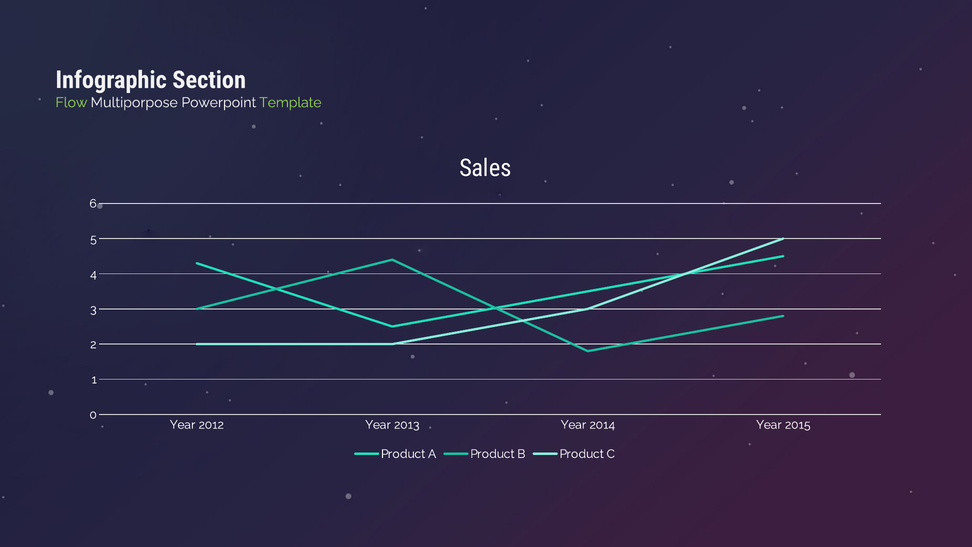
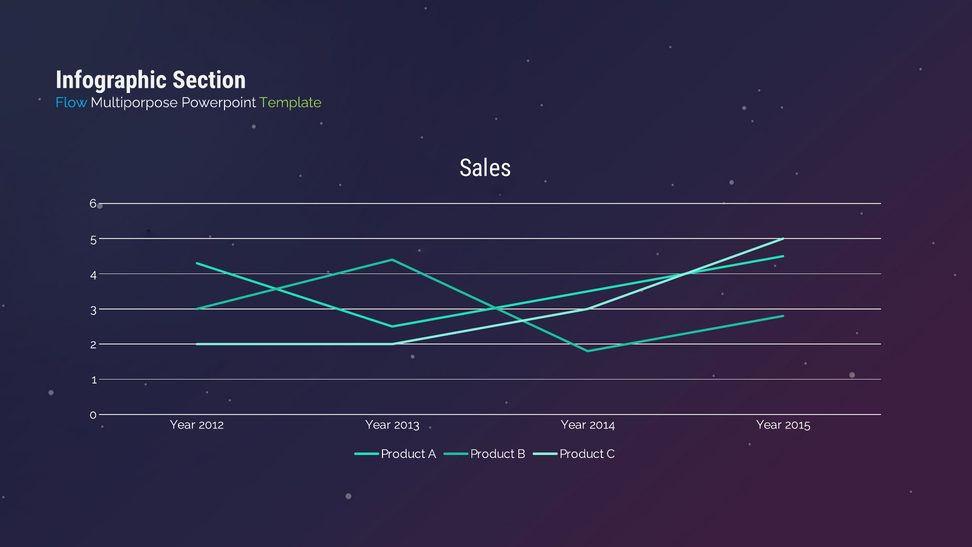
Flow colour: light green -> light blue (71, 102)
